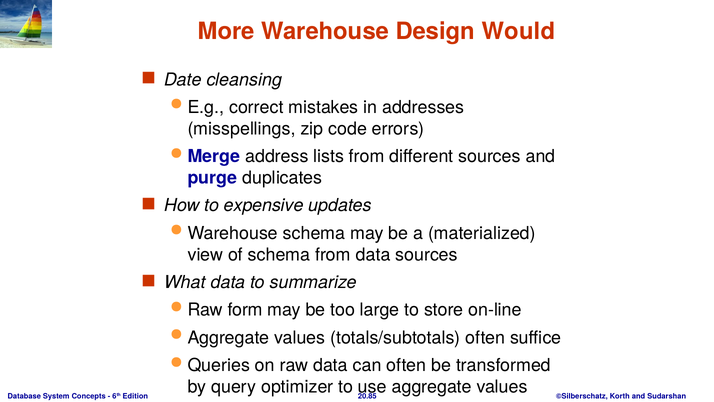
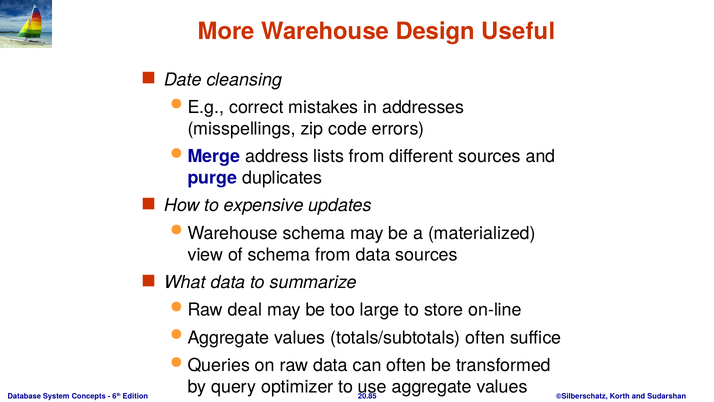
Would: Would -> Useful (518, 31)
form: form -> deal (245, 310)
